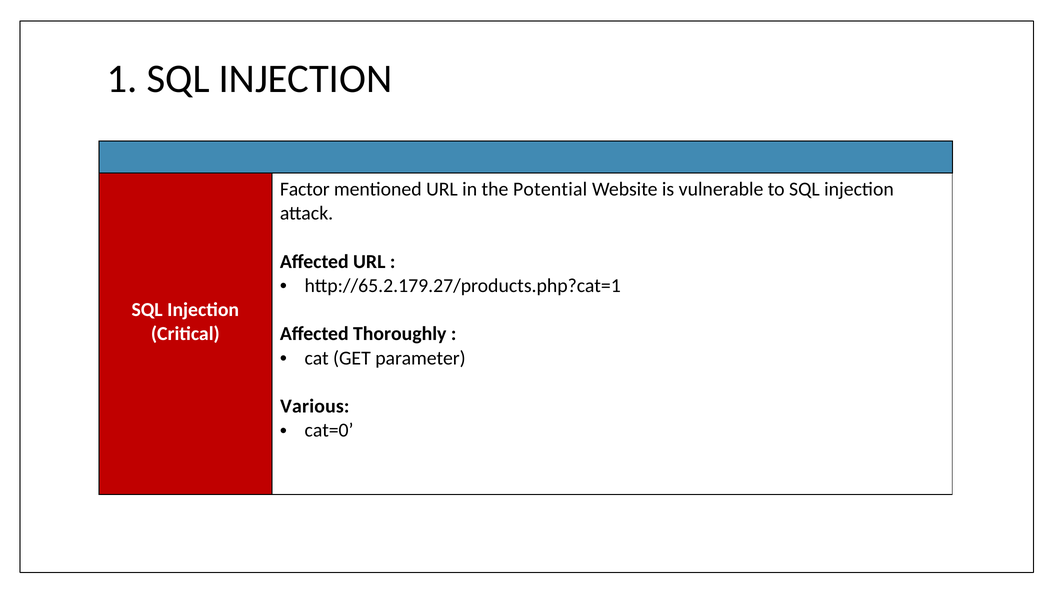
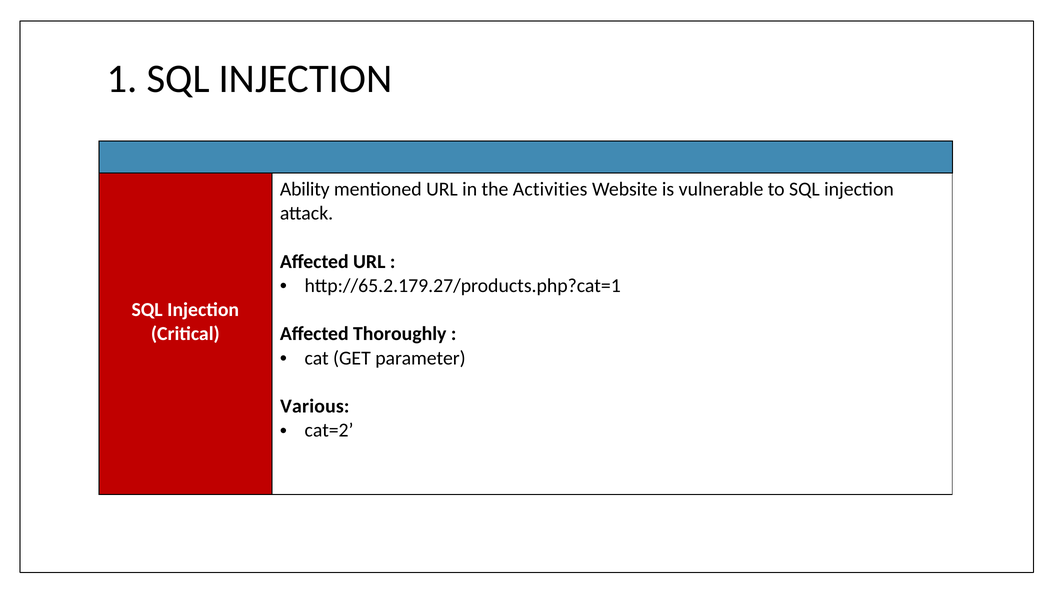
Factor: Factor -> Ability (305, 189)
Potential: Potential -> Activities (550, 189)
cat=0: cat=0 -> cat=2 (329, 430)
